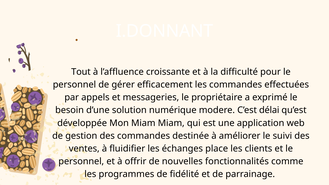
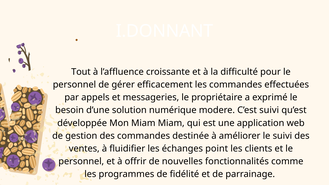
C’est délai: délai -> suivi (269, 110)
place: place -> point (217, 149)
